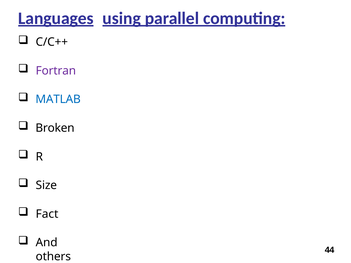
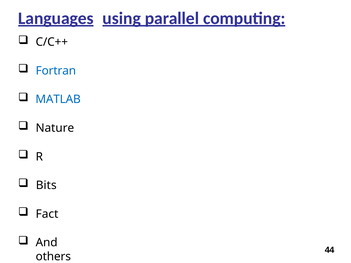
Fortran colour: purple -> blue (56, 71)
Broken: Broken -> Nature (55, 128)
Size: Size -> Bits (46, 185)
